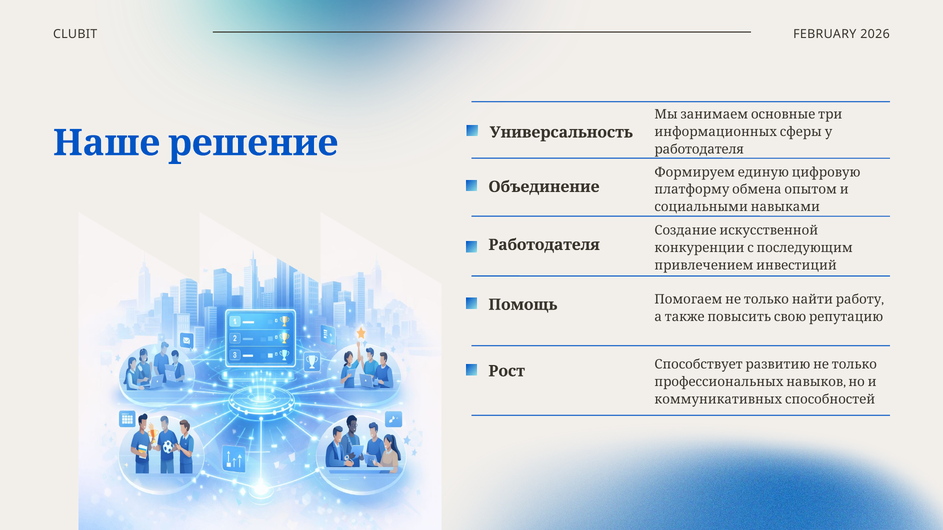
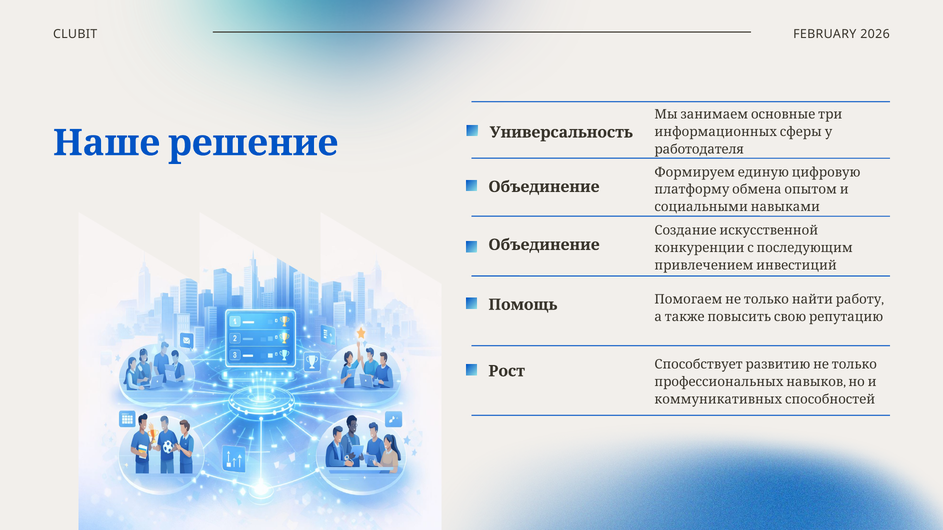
Работодателя: Работодателя -> Объединение (544, 245)
